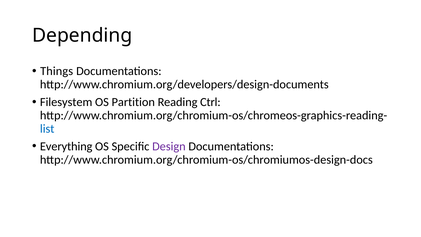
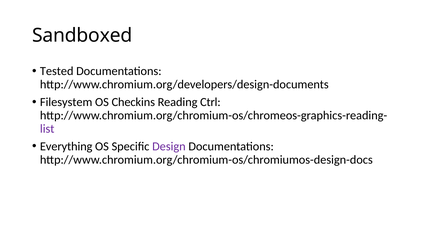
Depending: Depending -> Sandboxed (82, 35)
Things: Things -> Tested (57, 71)
Partition: Partition -> Checkins (133, 102)
list colour: blue -> purple (47, 129)
